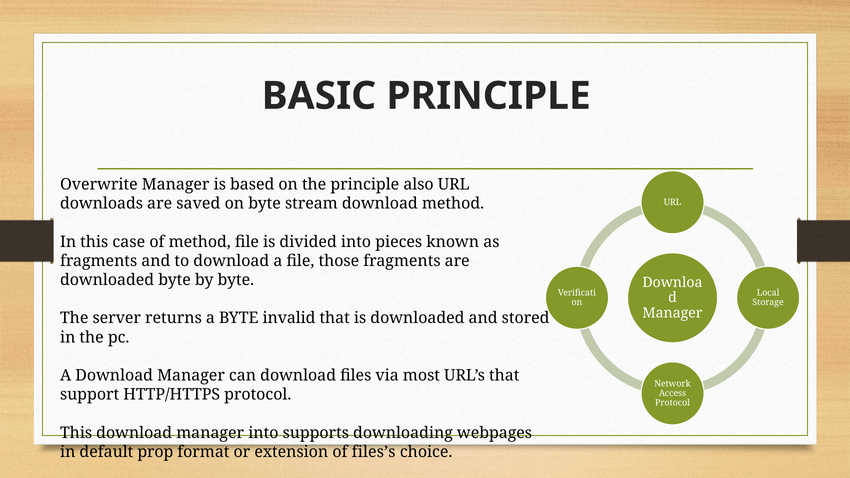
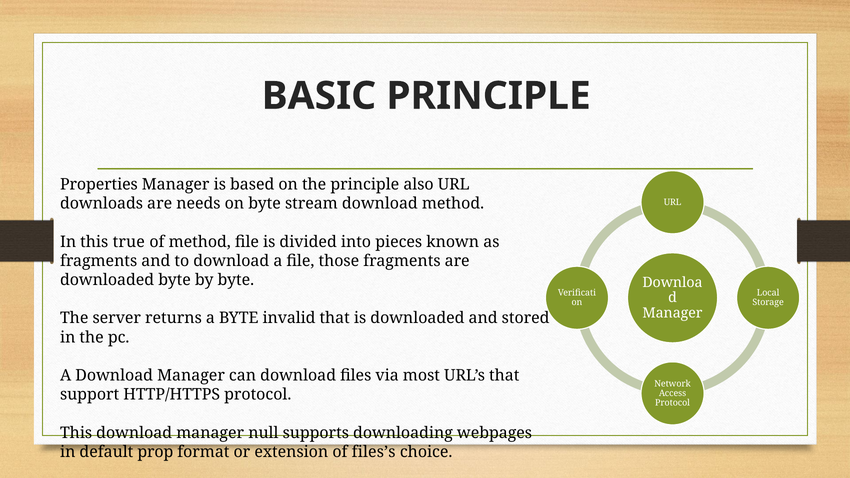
Overwrite: Overwrite -> Properties (99, 184)
saved: saved -> needs (198, 204)
case: case -> true (129, 242)
manager into: into -> null (263, 433)
